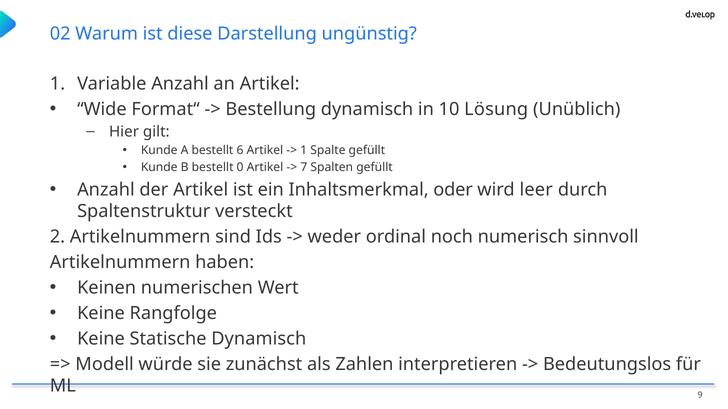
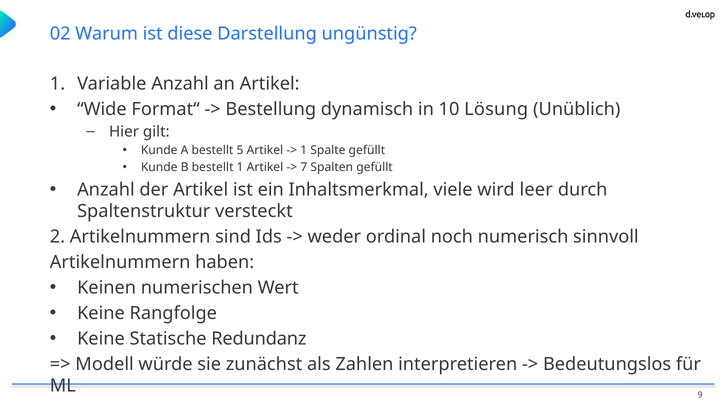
6: 6 -> 5 (240, 151)
bestellt 0: 0 -> 1 (240, 168)
oder: oder -> viele (453, 190)
Statische Dynamisch: Dynamisch -> Redundanz (259, 339)
